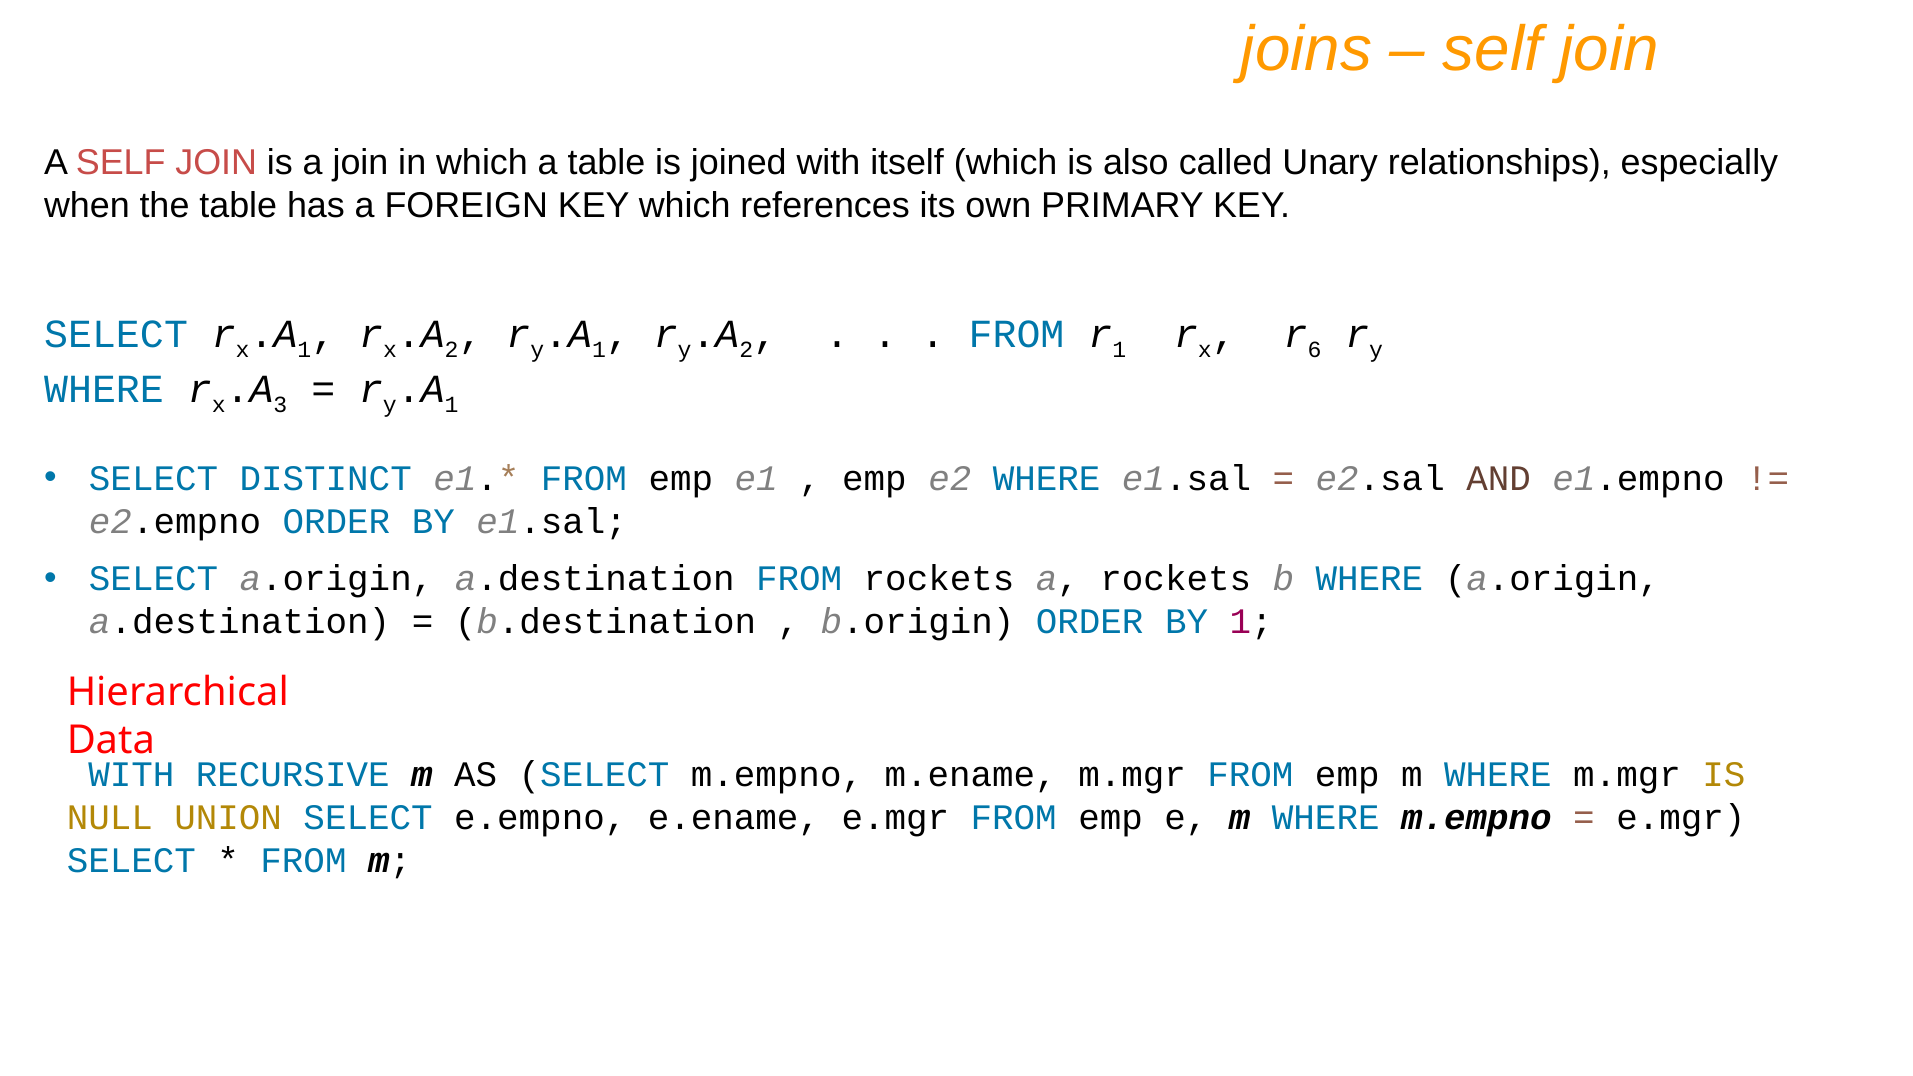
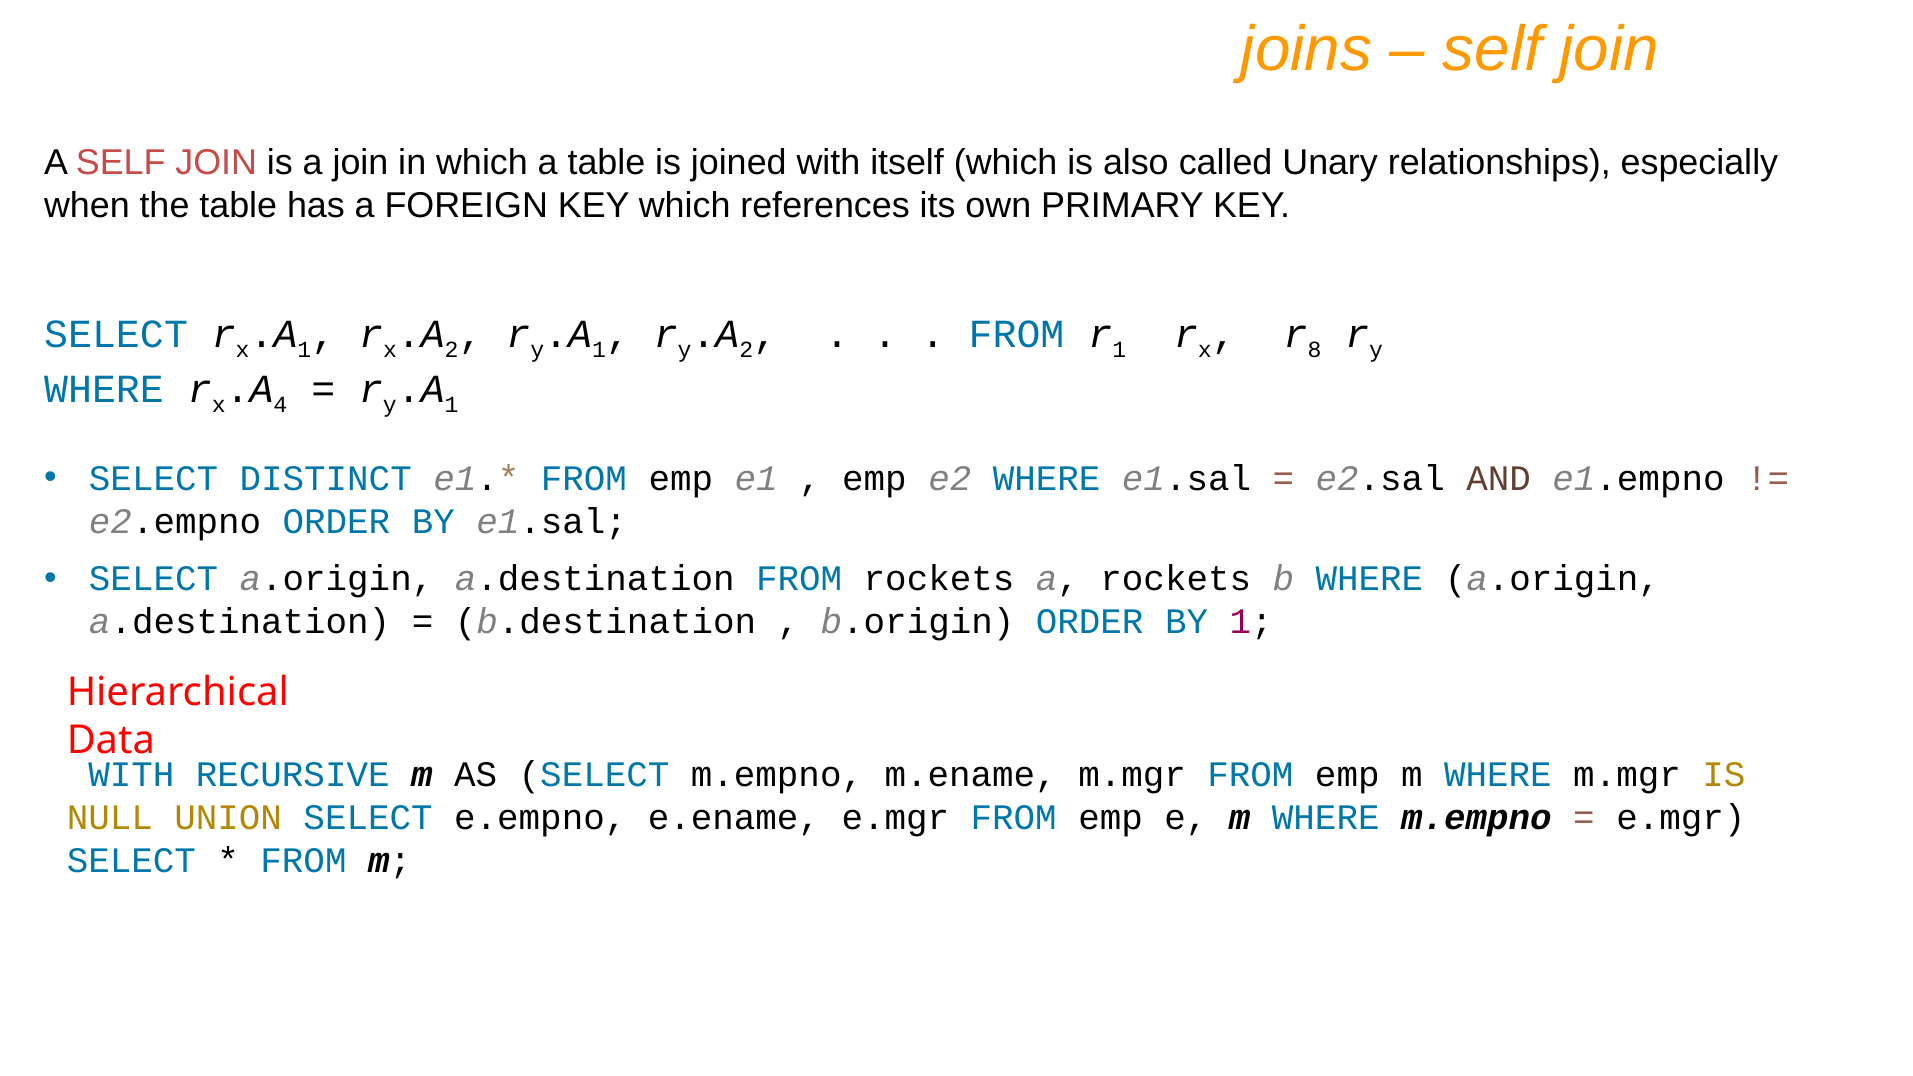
6: 6 -> 8 (1314, 350)
3: 3 -> 4 (280, 404)
